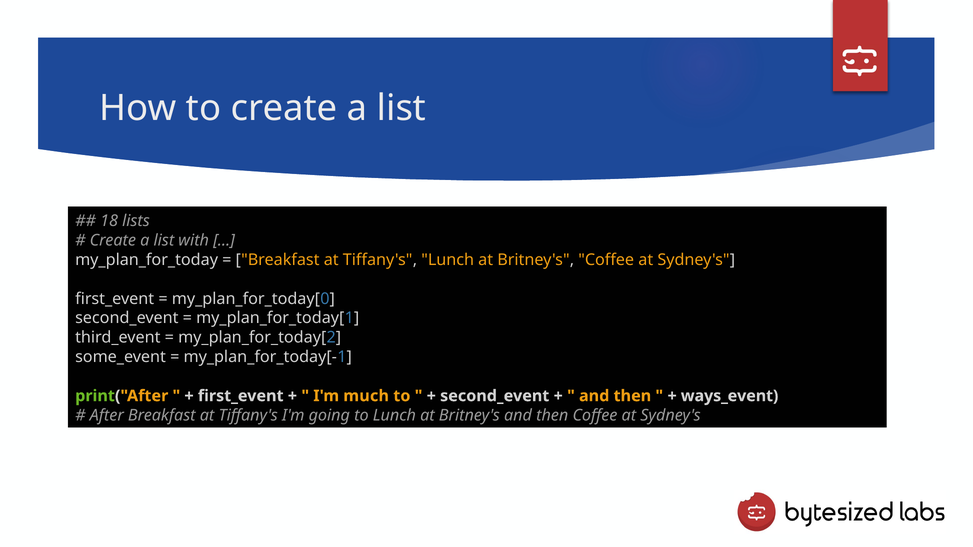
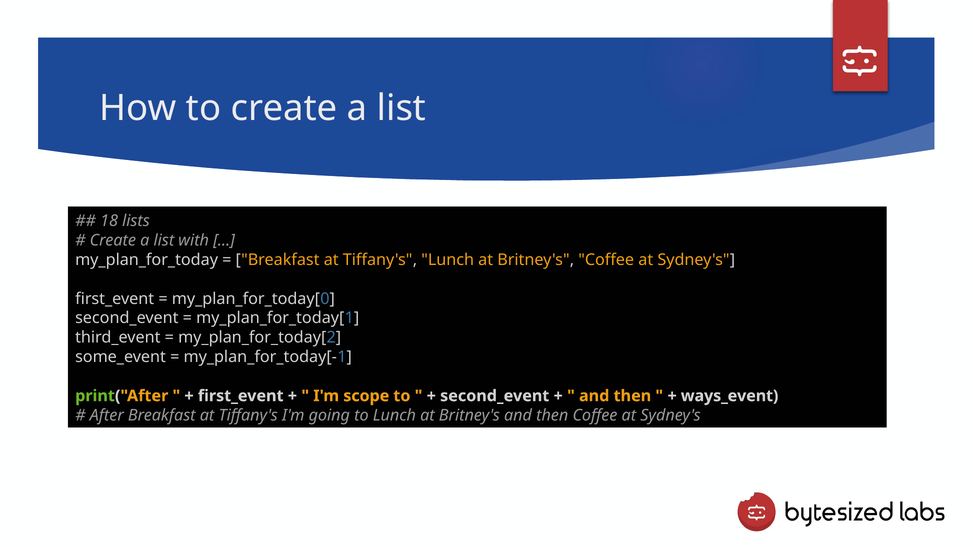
much: much -> scope (366, 396)
